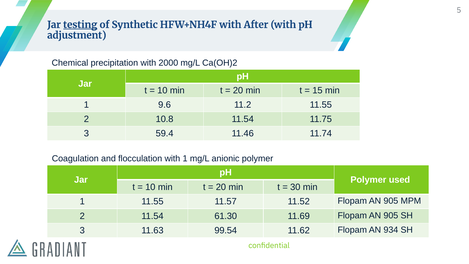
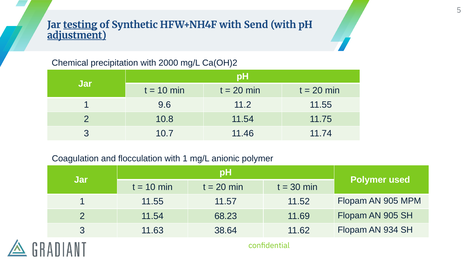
After: After -> Send (256, 25)
adjustment underline: none -> present (77, 35)
15: 15 -> 20 (317, 91)
59.4: 59.4 -> 10.7 (165, 133)
61.30: 61.30 -> 68.23 (226, 216)
99.54: 99.54 -> 38.64 (226, 230)
